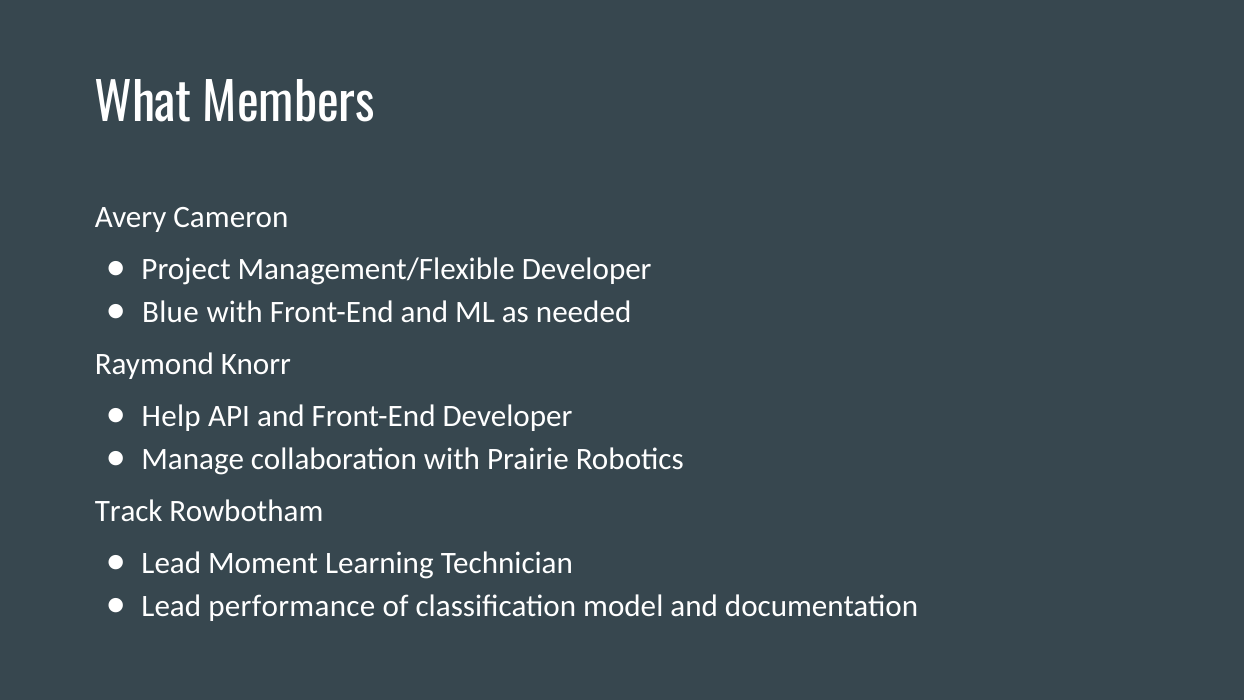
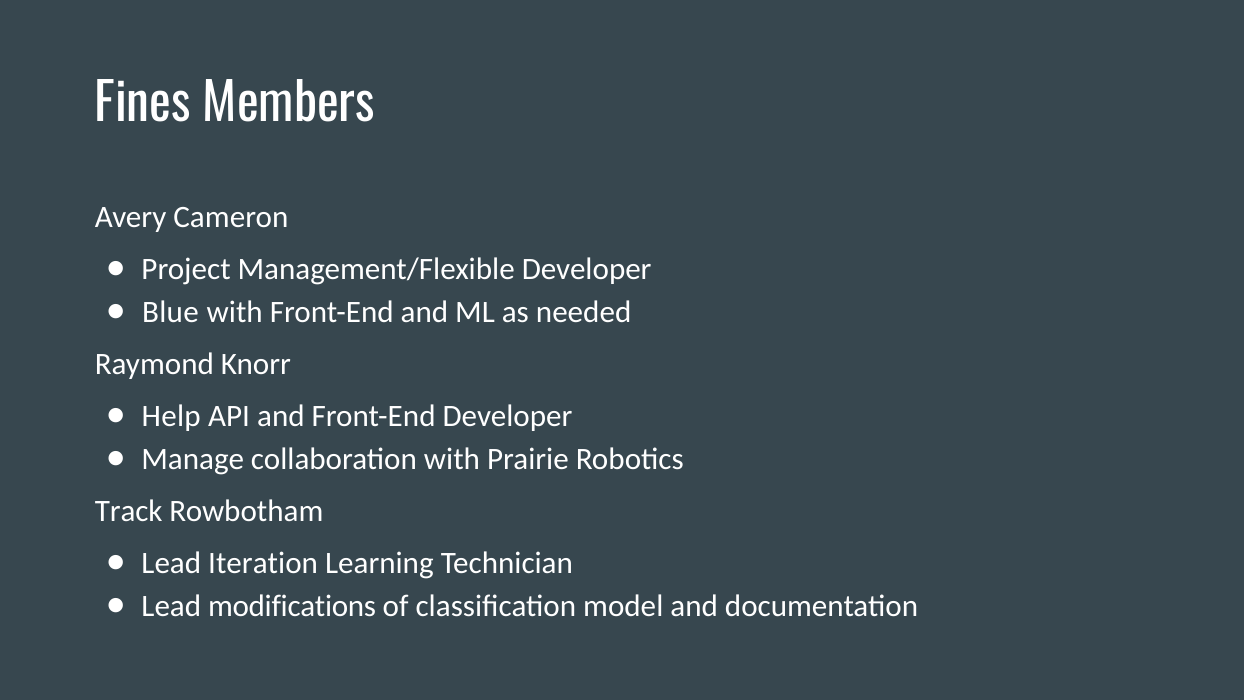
What: What -> Fines (143, 105)
Moment: Moment -> Iteration (263, 563)
performance: performance -> modifications (292, 606)
